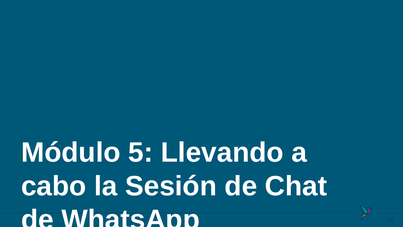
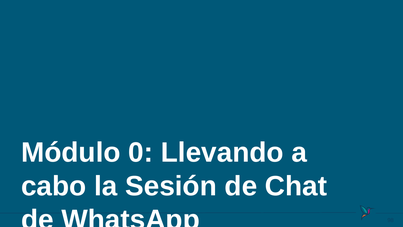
5: 5 -> 0 (141, 153)
